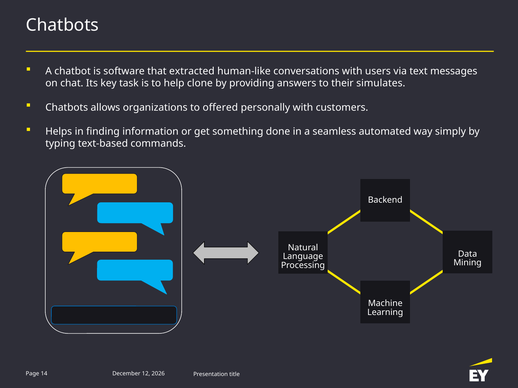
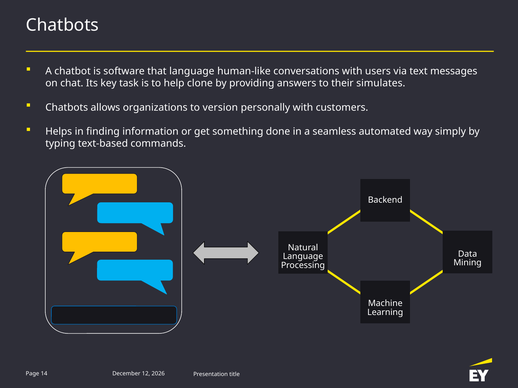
that extracted: extracted -> language (192, 71)
offered: offered -> version (220, 107)
